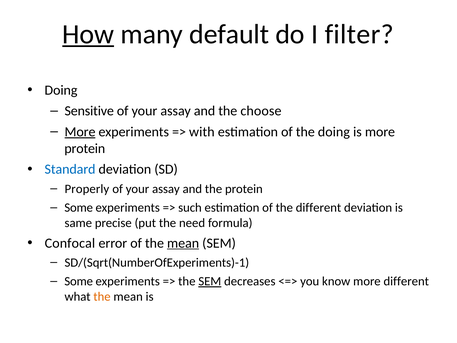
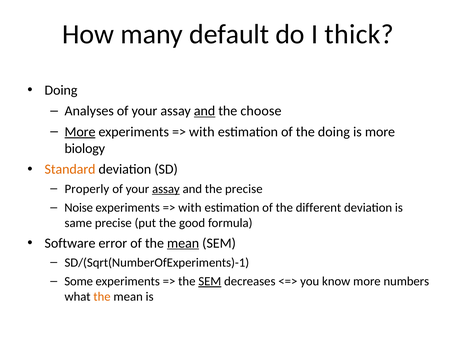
How underline: present -> none (88, 34)
filter: filter -> thick (359, 34)
Sensitive: Sensitive -> Analyses (89, 111)
and underline: none -> present (205, 111)
protein: protein -> biology (85, 148)
Standard colour: blue -> orange (70, 169)
assay underline: none -> present (166, 189)
the protein: protein -> precise (244, 189)
Some: Some -> Noise (79, 208)
such: such -> with (190, 208)
need: need -> good (192, 223)
Confocal: Confocal -> Software (70, 243)
more different: different -> numbers (406, 281)
